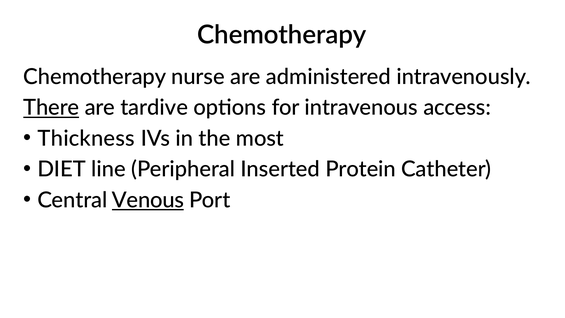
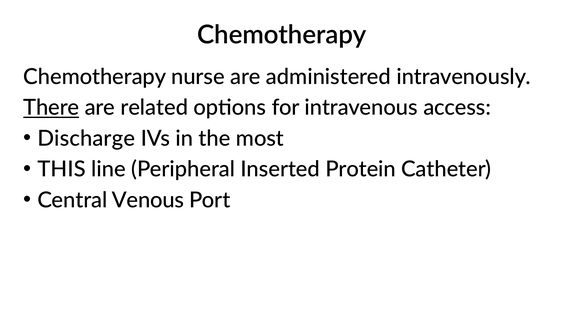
tardive: tardive -> related (154, 108)
Thickness: Thickness -> Discharge (86, 138)
DIET: DIET -> THIS (62, 169)
Venous underline: present -> none (148, 200)
